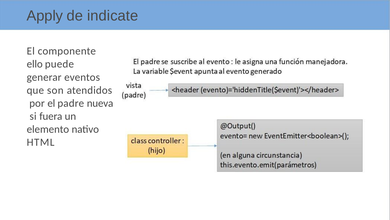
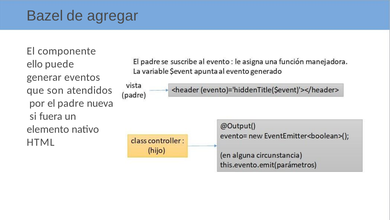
Apply: Apply -> Bazel (45, 16)
indicate: indicate -> agregar (113, 16)
